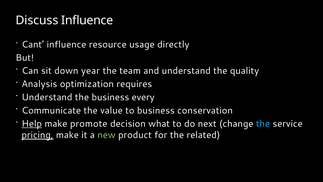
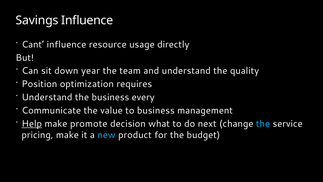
Discuss: Discuss -> Savings (37, 20)
Analysis: Analysis -> Position (39, 84)
conservation: conservation -> management (205, 110)
pricing underline: present -> none (37, 135)
new colour: light green -> light blue (106, 135)
related: related -> budget (203, 135)
